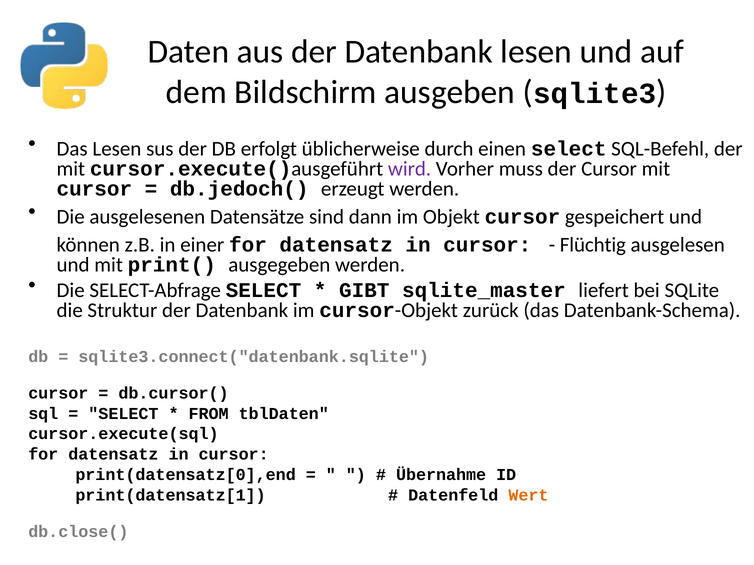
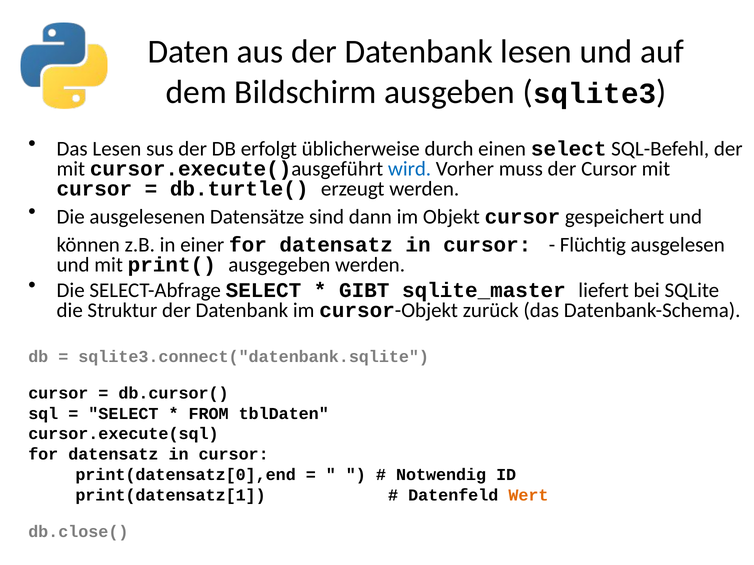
wird colour: purple -> blue (410, 169)
db.jedoch(: db.jedoch( -> db.turtle( (239, 189)
Übernahme: Übernahme -> Notwendig (441, 475)
